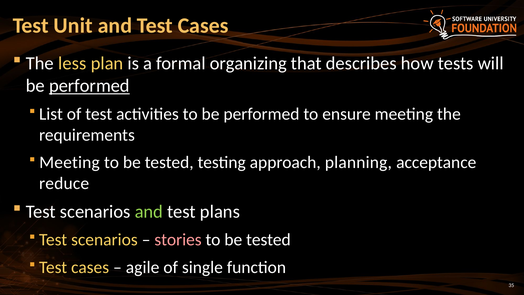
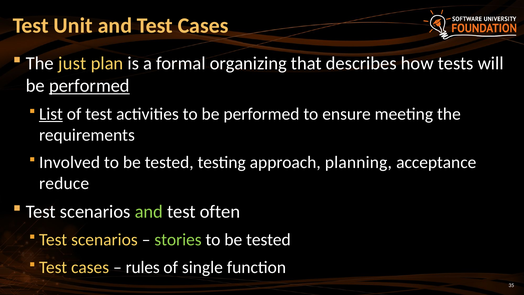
less: less -> just (72, 63)
List underline: none -> present (51, 114)
Meeting: Meeting -> Involved (70, 162)
plans: plans -> often (220, 212)
stories colour: pink -> light green (178, 240)
agile: agile -> rules (143, 267)
